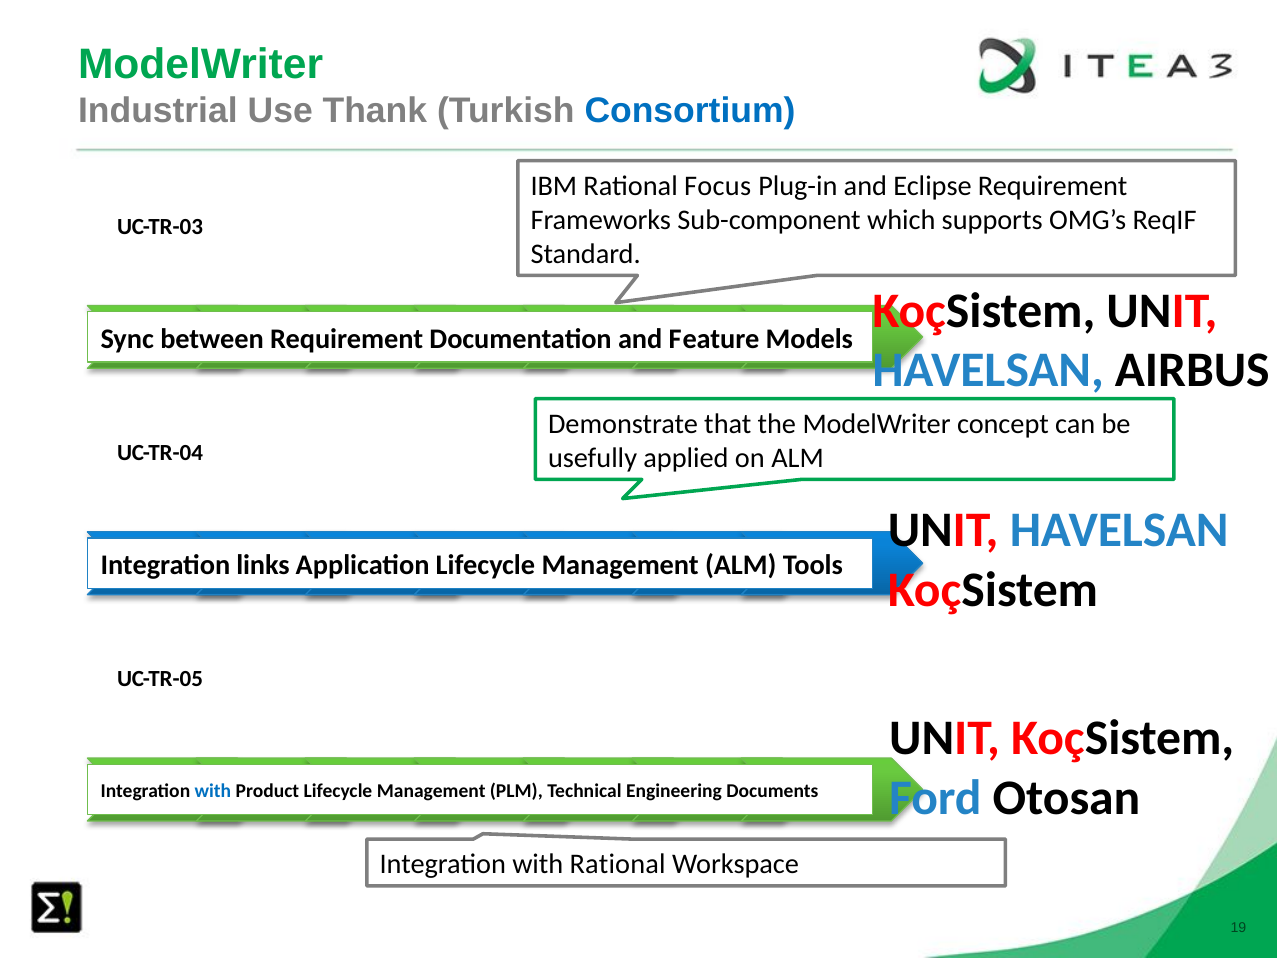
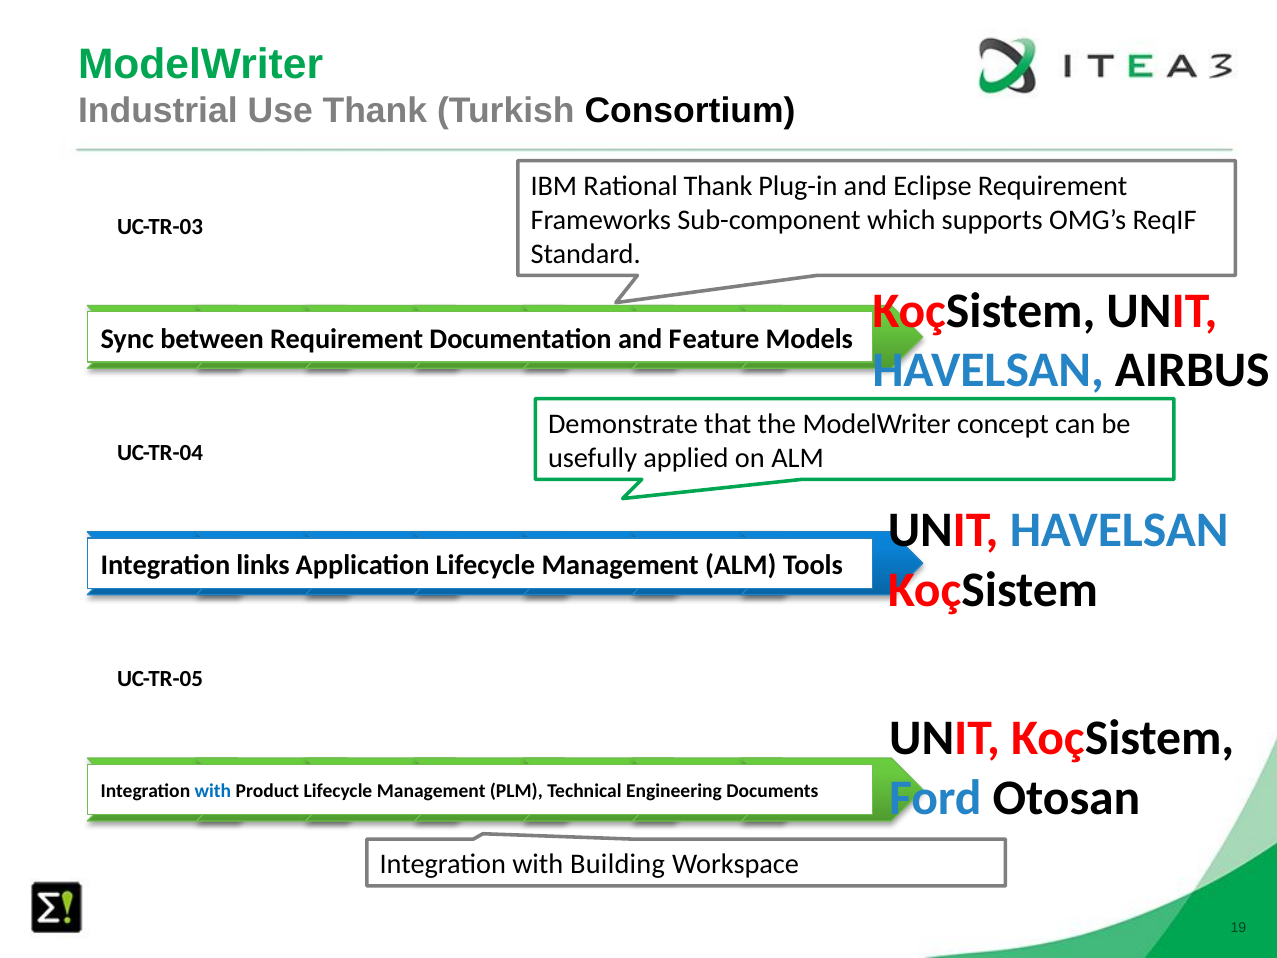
Consortium colour: blue -> black (690, 111)
Rational Focus: Focus -> Thank (718, 186)
with Rational: Rational -> Building (618, 864)
